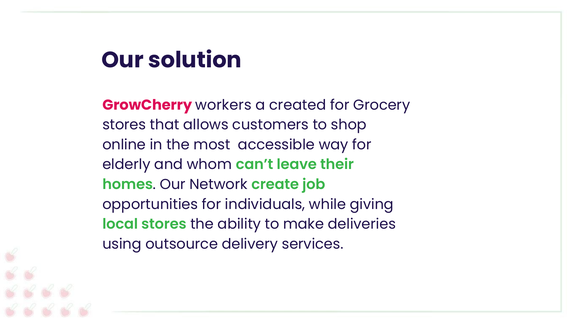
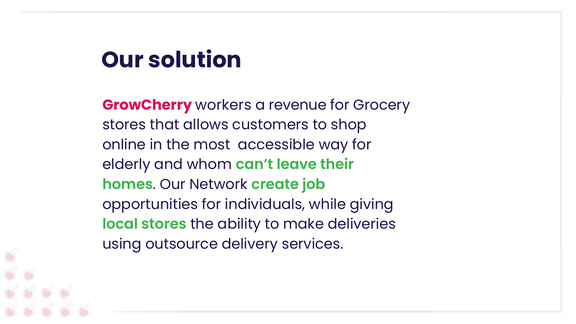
created: created -> revenue (298, 105)
